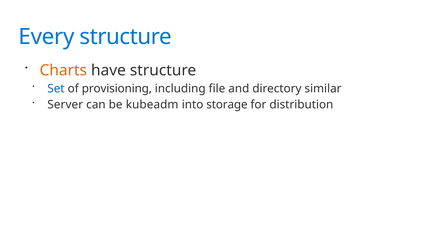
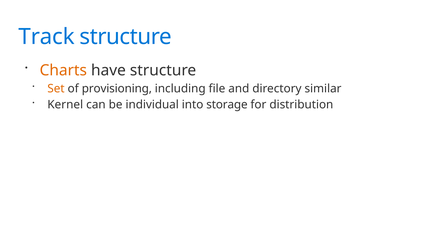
Every: Every -> Track (47, 37)
Set colour: blue -> orange (56, 89)
Server: Server -> Kernel (65, 105)
kubeadm: kubeadm -> individual (152, 105)
